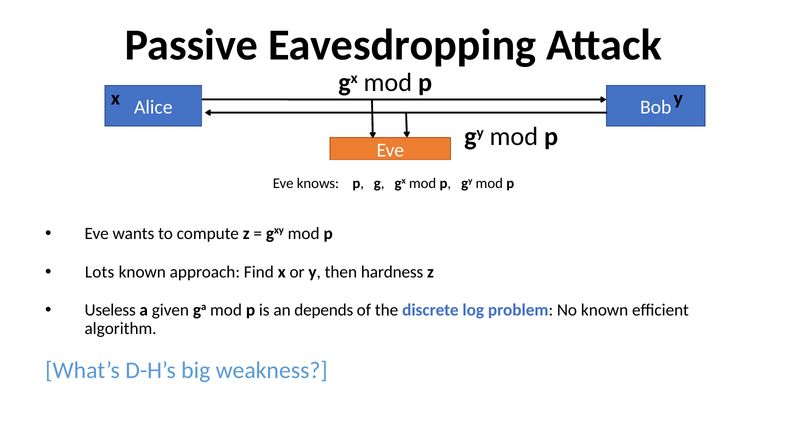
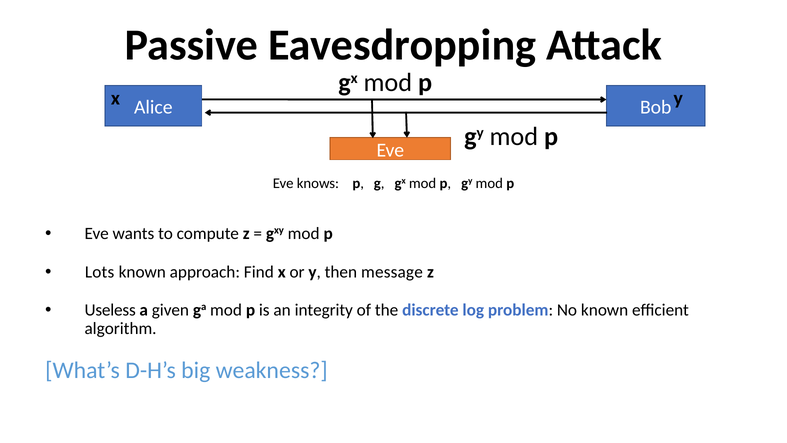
hardness: hardness -> message (392, 272)
depends: depends -> integrity (324, 310)
